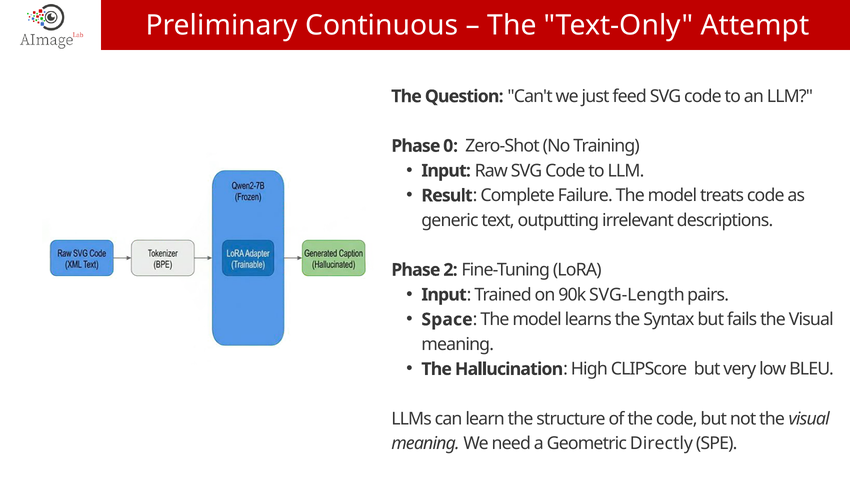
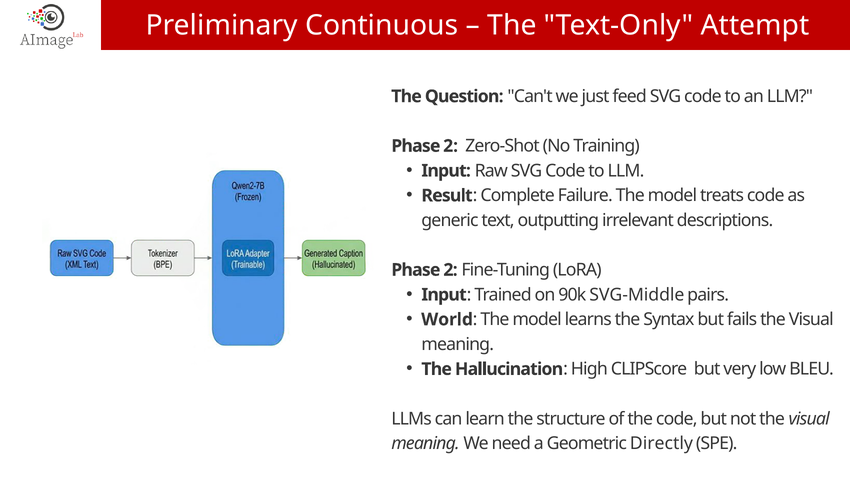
0: 0 -> 2 (451, 146)
SVG-Length: SVG-Length -> SVG-Middle (637, 295)
Space: Space -> World (447, 320)
